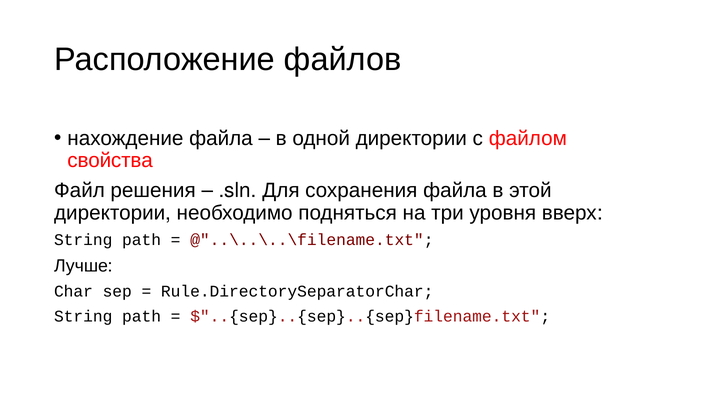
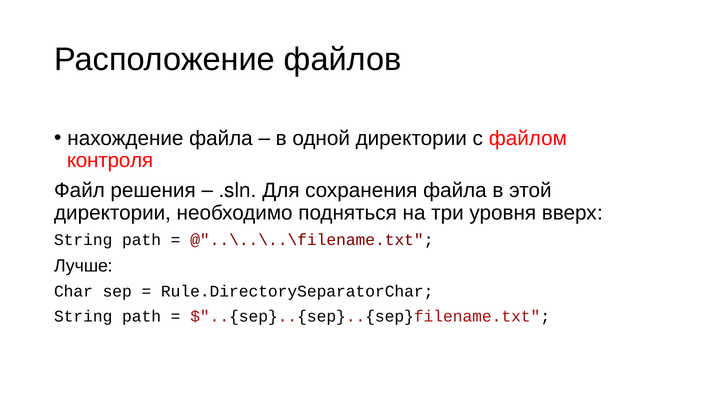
свойства: свойства -> контроля (110, 161)
